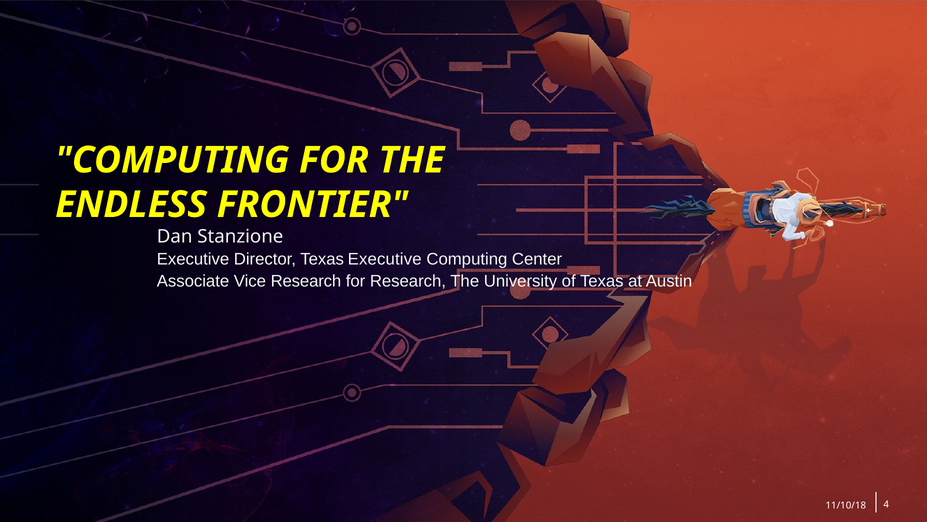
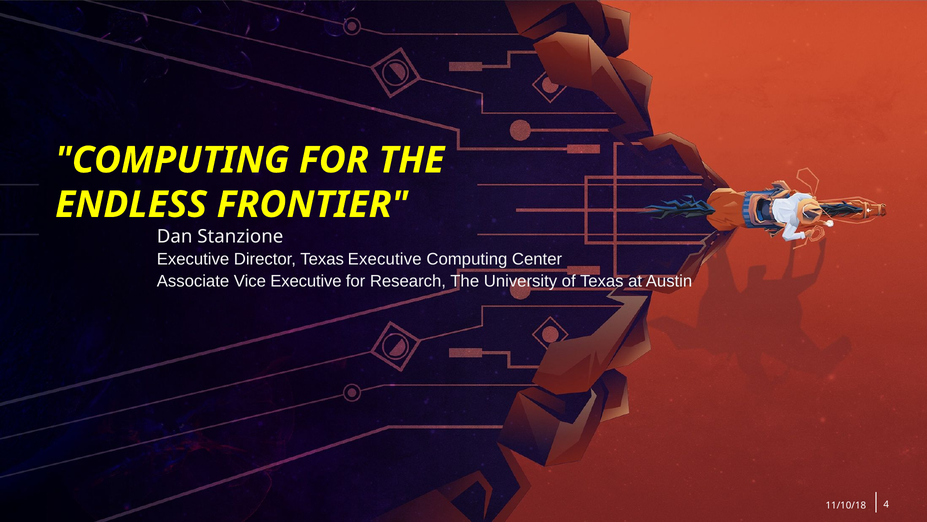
Vice Research: Research -> Executive (306, 281)
